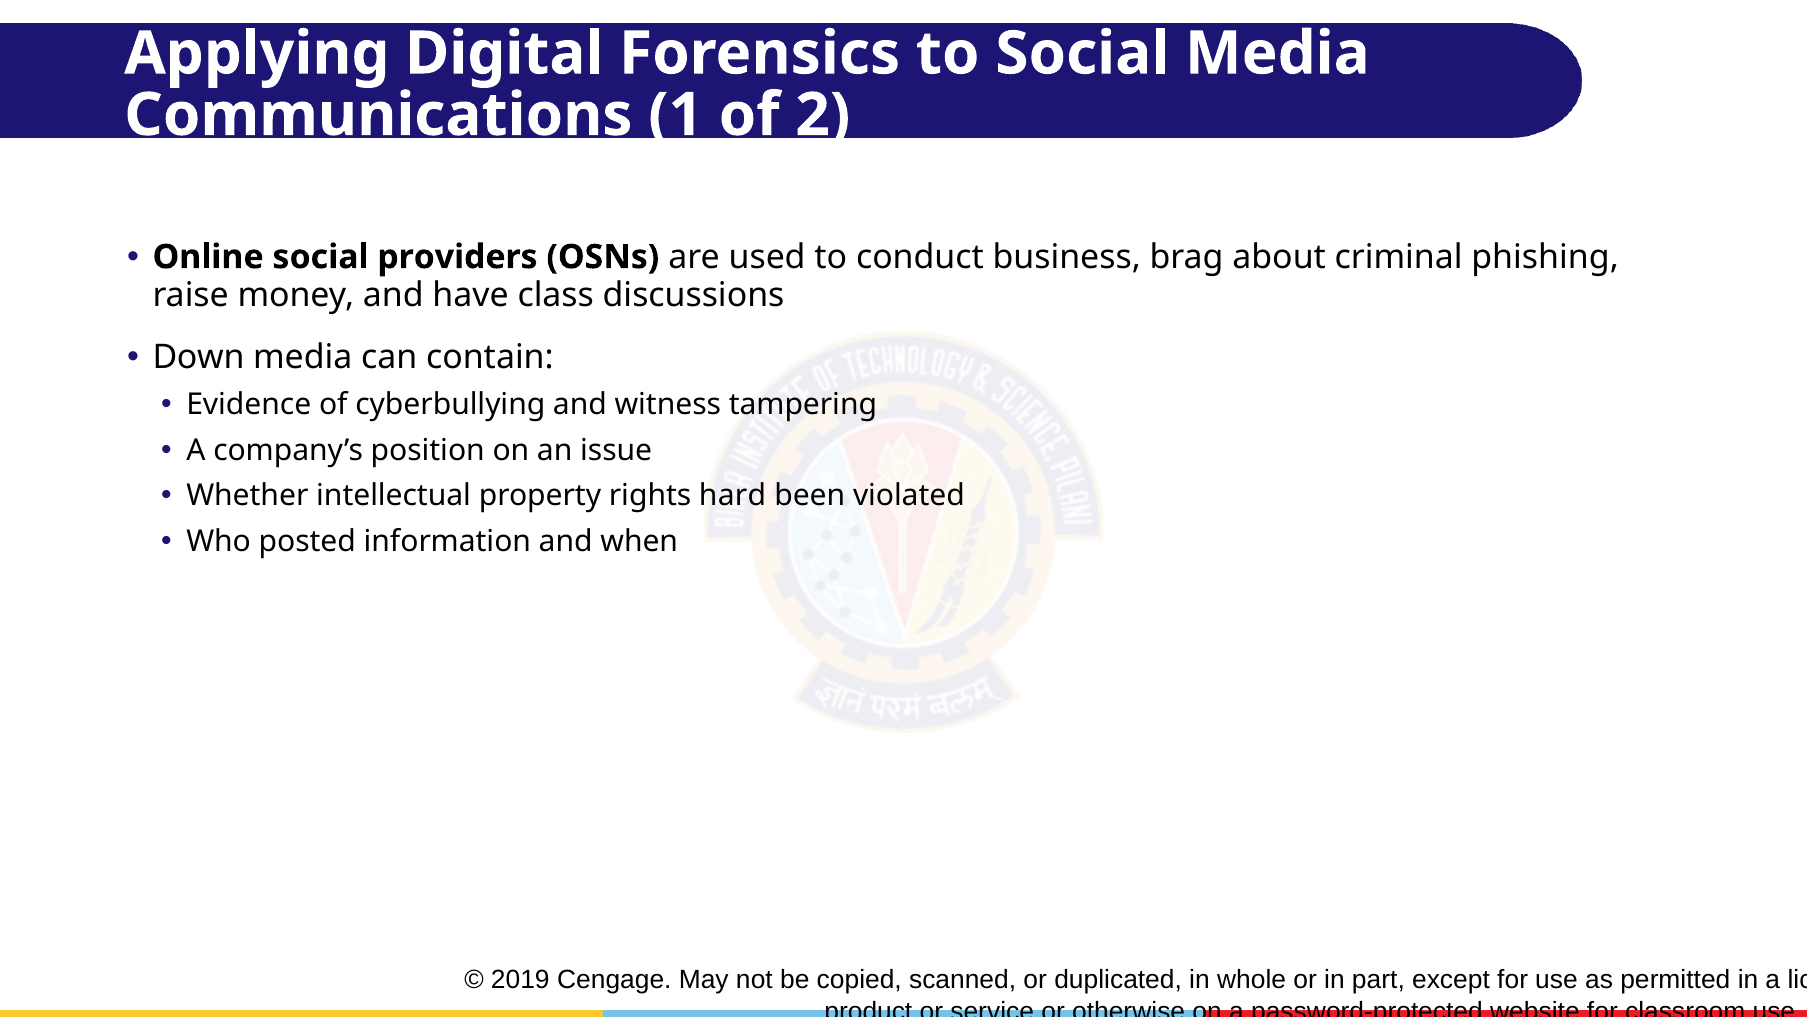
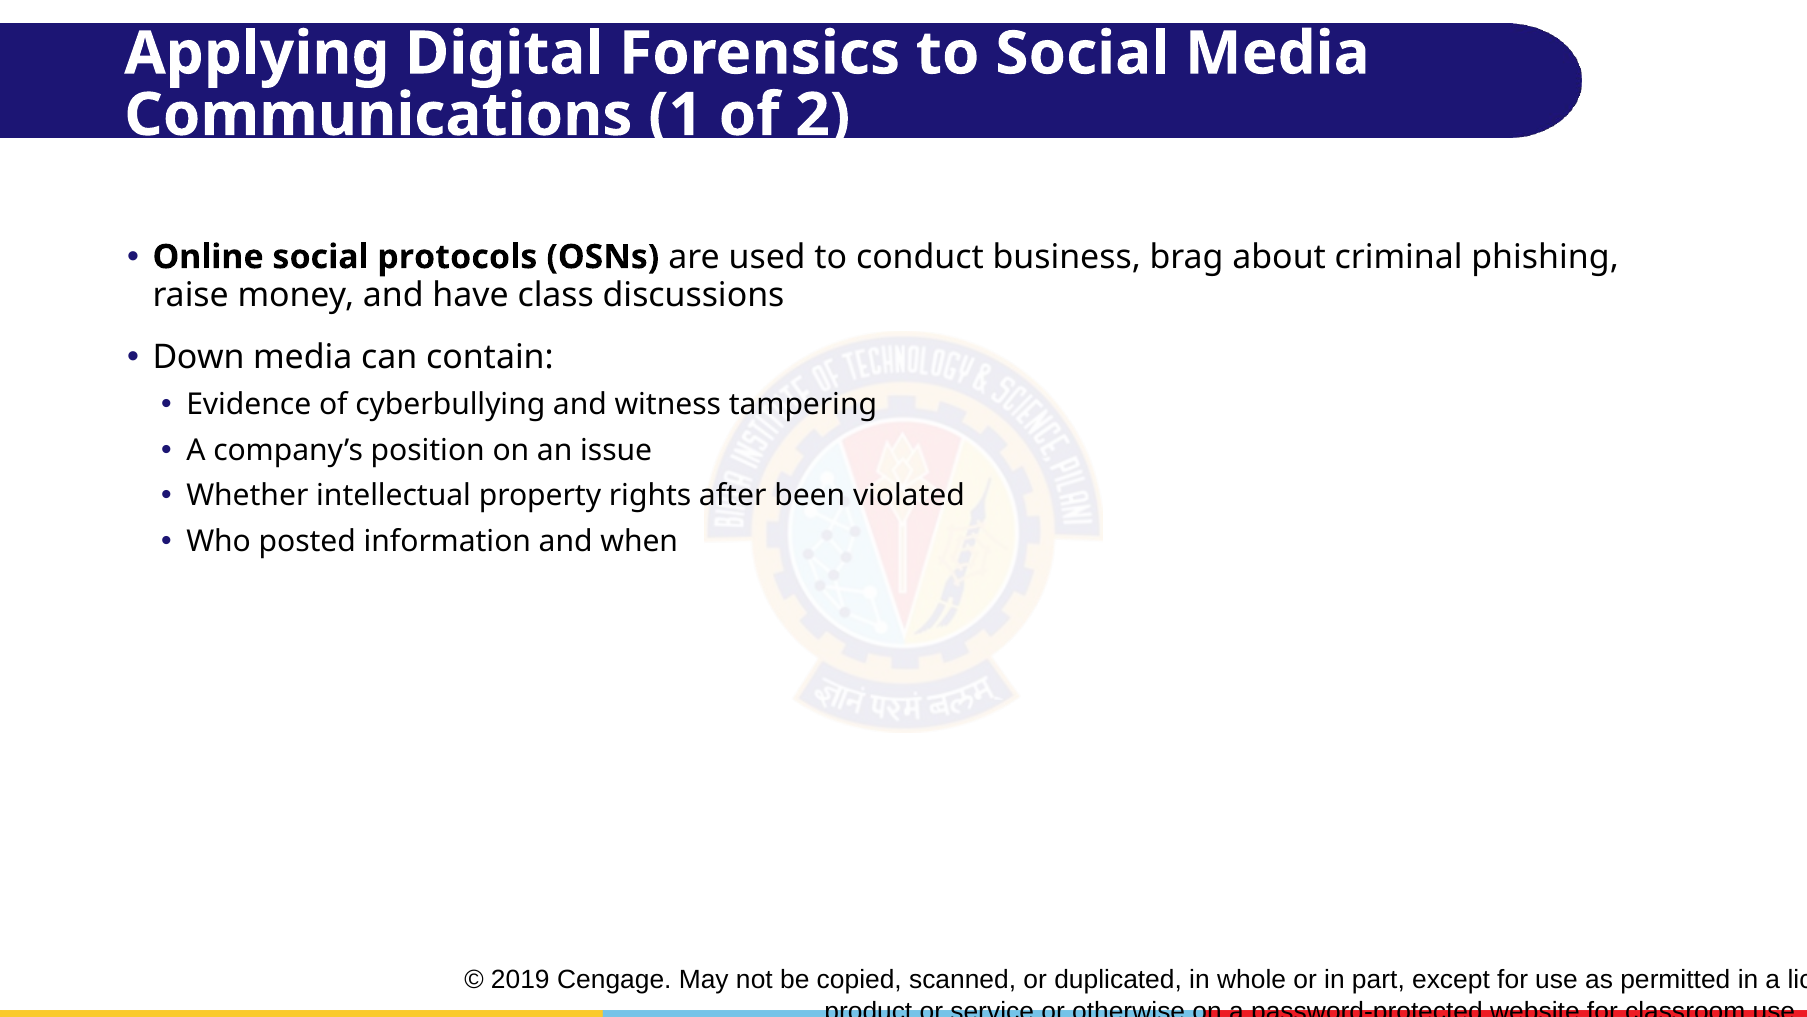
providers: providers -> protocols (457, 257)
hard: hard -> after (733, 496)
